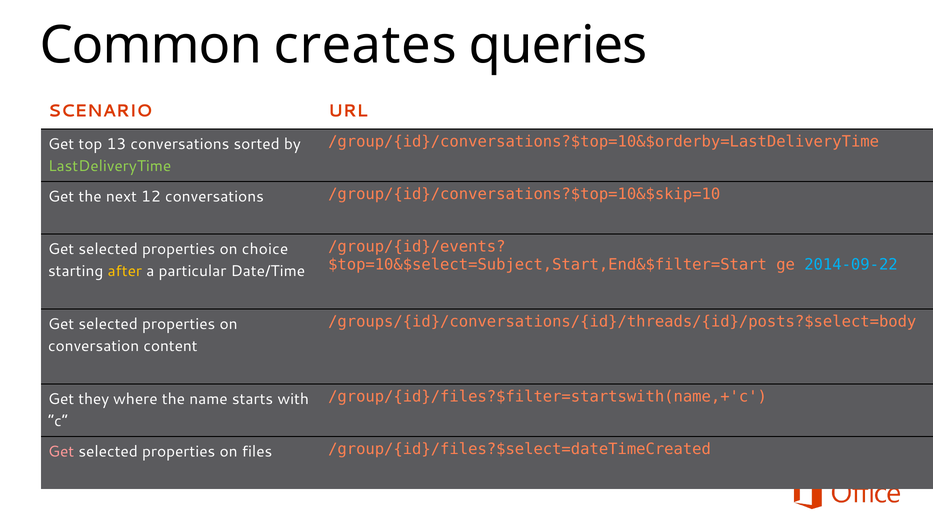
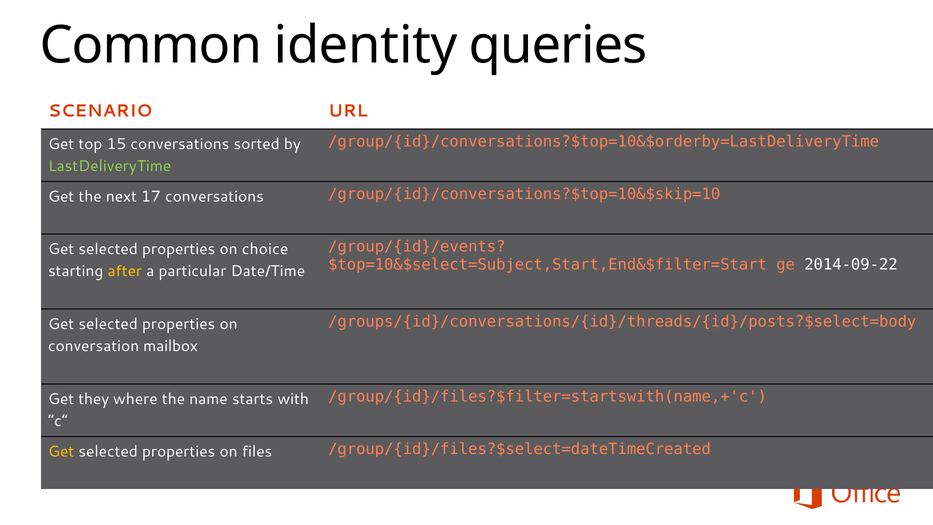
creates: creates -> identity (366, 46)
13: 13 -> 15 (116, 144)
12: 12 -> 17 (151, 197)
2014-09-22 colour: light blue -> white (851, 265)
content: content -> mailbox (171, 346)
Get colour: pink -> yellow (61, 452)
